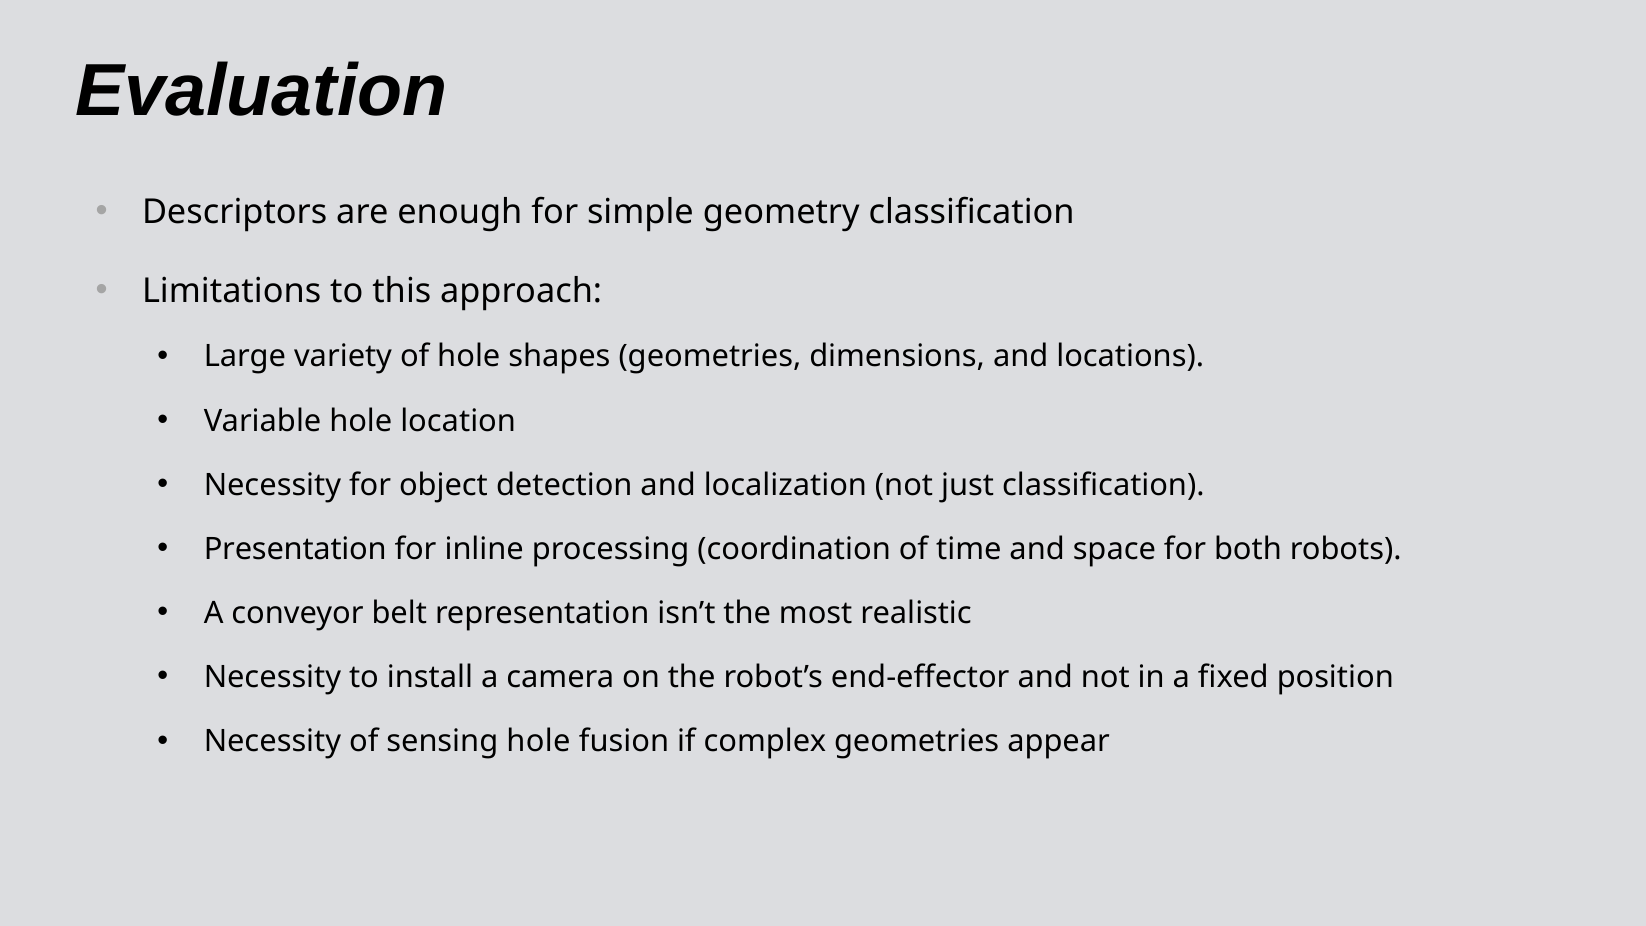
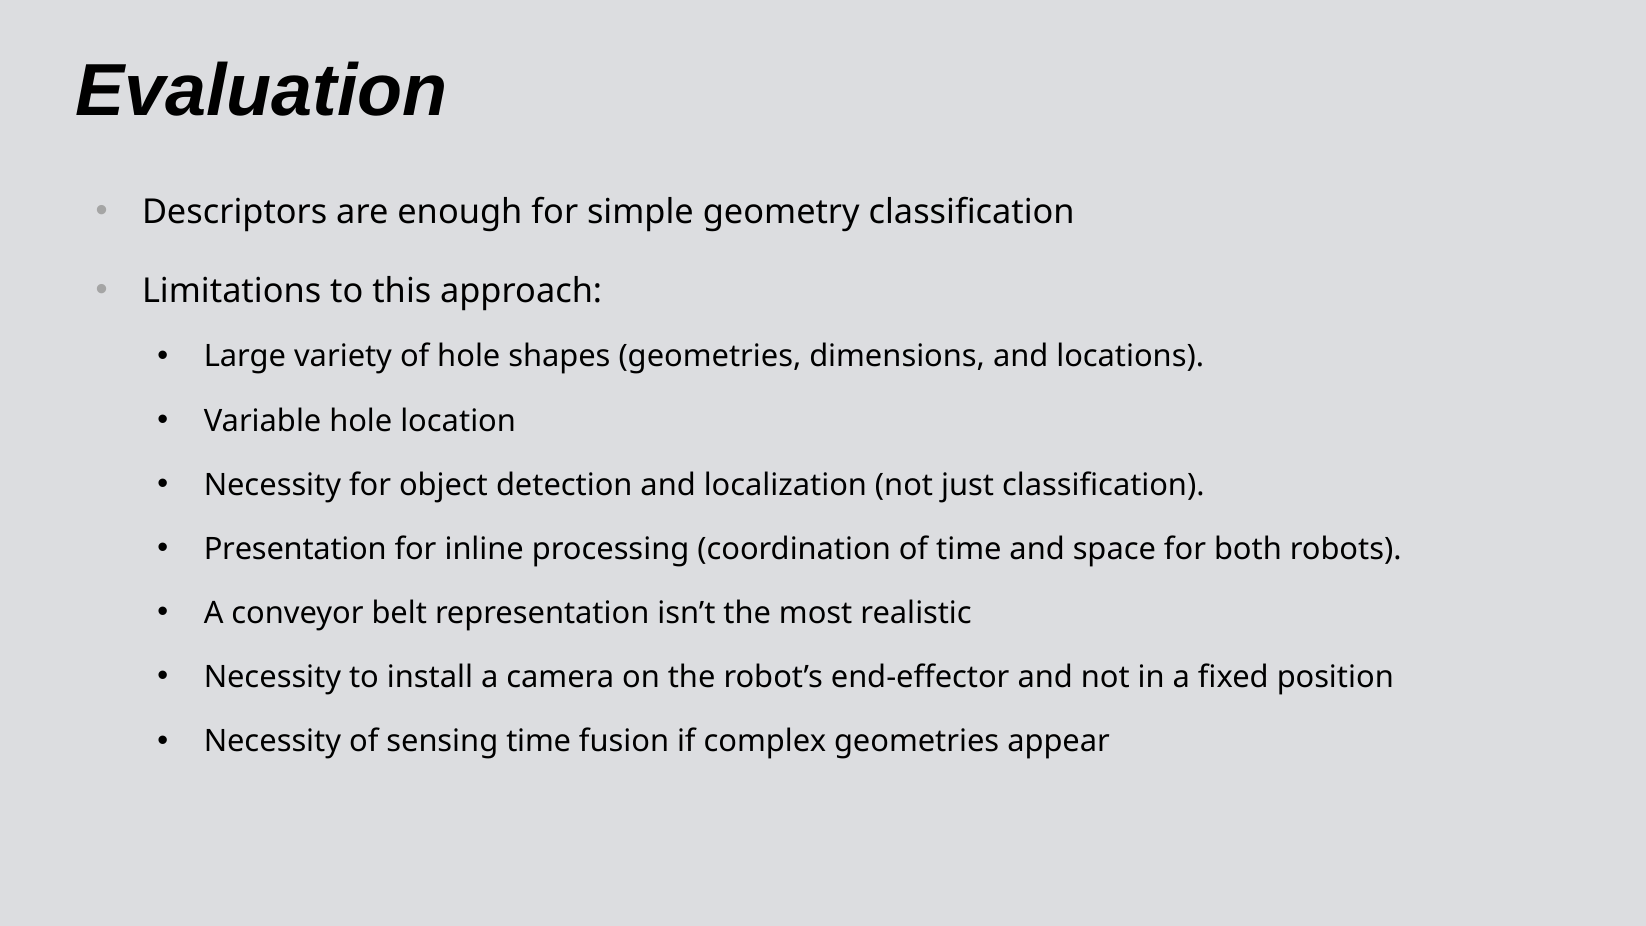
sensing hole: hole -> time (539, 741)
